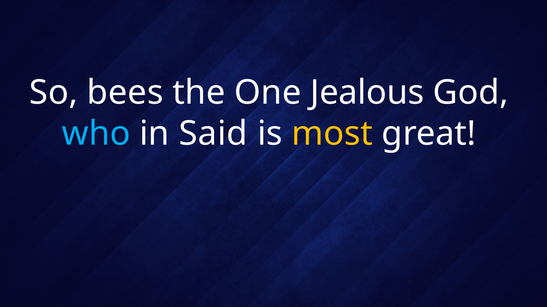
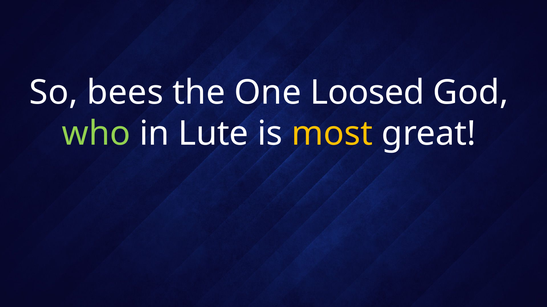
Jealous: Jealous -> Loosed (367, 93)
who colour: light blue -> light green (96, 134)
Said: Said -> Lute (213, 134)
